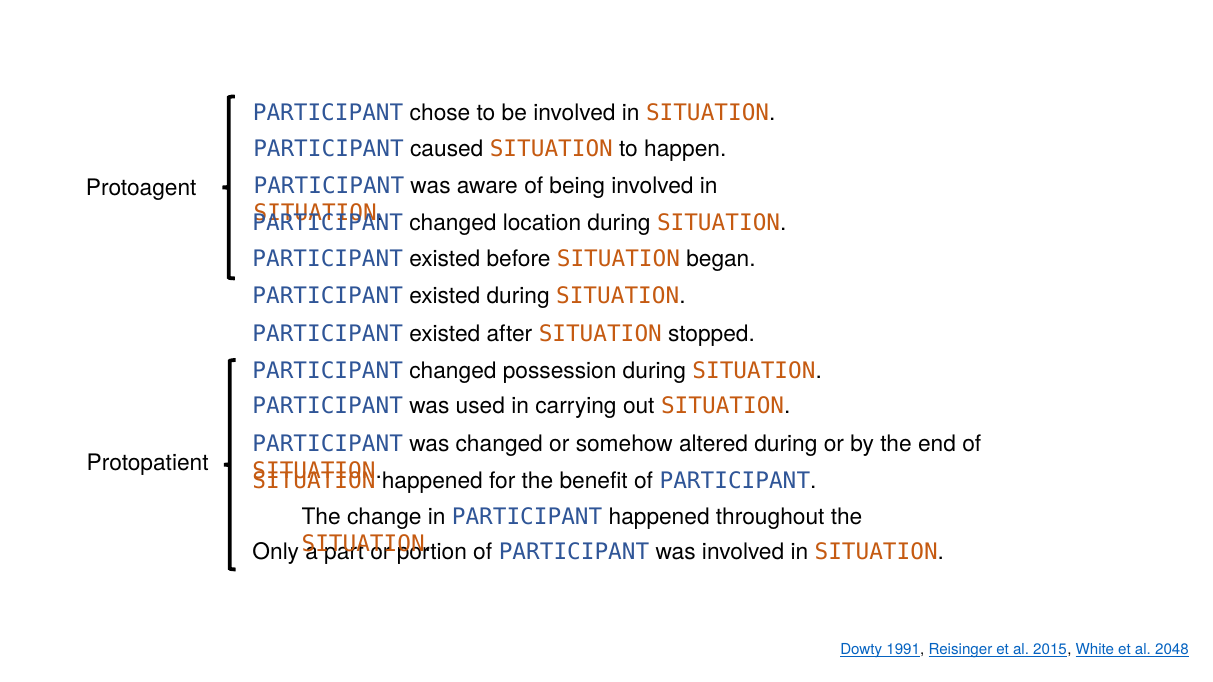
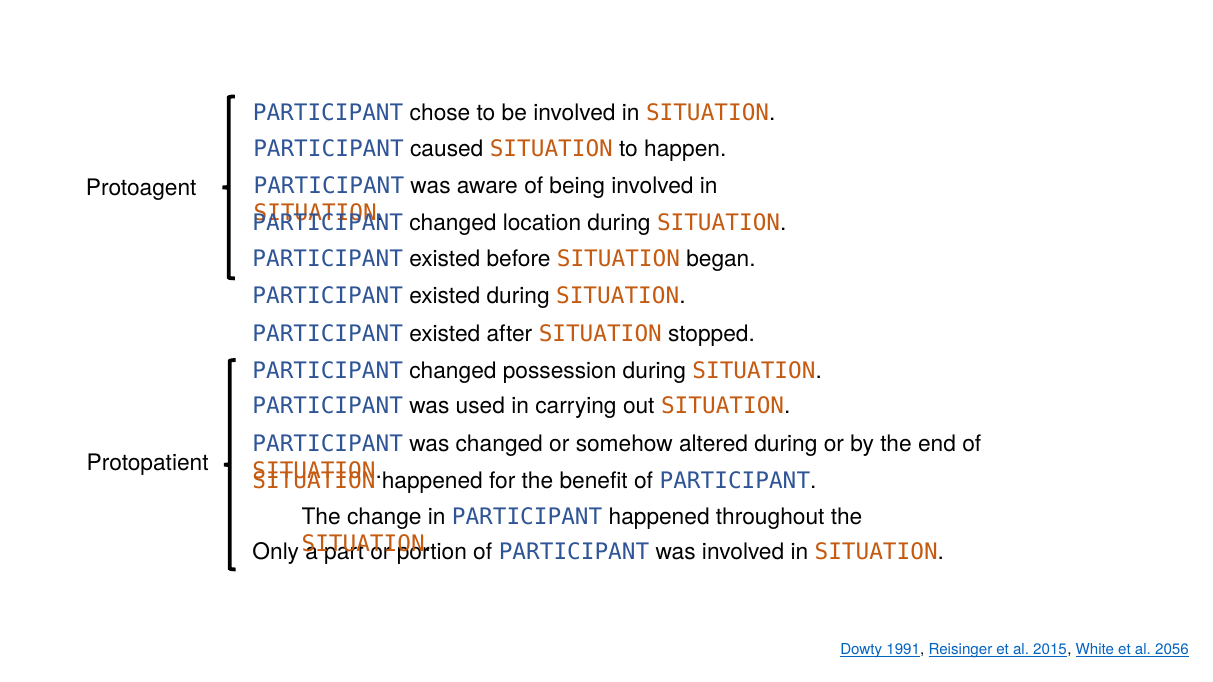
2048: 2048 -> 2056 (1172, 650)
